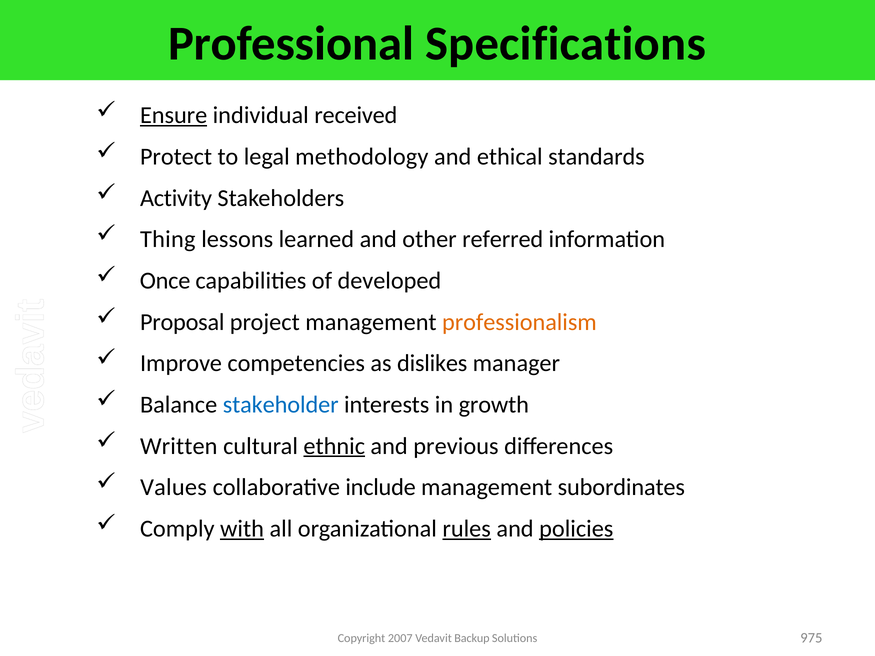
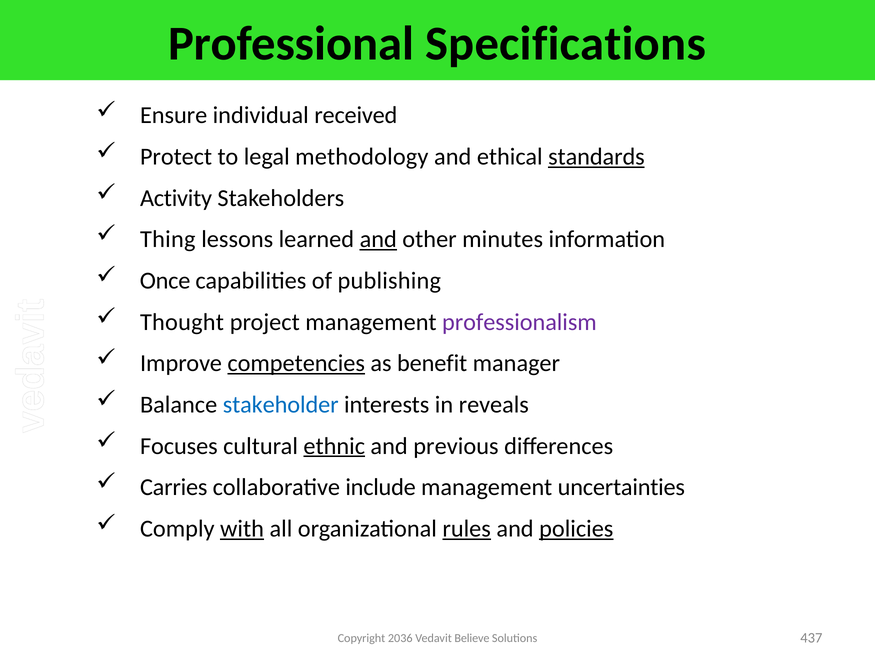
Ensure underline: present -> none (174, 115)
standards underline: none -> present (596, 157)
and underline: none -> present (378, 239)
referred: referred -> minutes (503, 239)
developed: developed -> publishing (389, 281)
Proposal: Proposal -> Thought (182, 322)
professionalism colour: orange -> purple (519, 322)
competencies underline: none -> present (296, 364)
dislikes: dislikes -> benefit (432, 364)
growth: growth -> reveals (494, 405)
Written: Written -> Focuses (179, 446)
Values: Values -> Carries (174, 488)
subordinates: subordinates -> uncertainties (621, 488)
2007: 2007 -> 2036 (400, 638)
Backup: Backup -> Believe (472, 638)
975: 975 -> 437 (811, 638)
